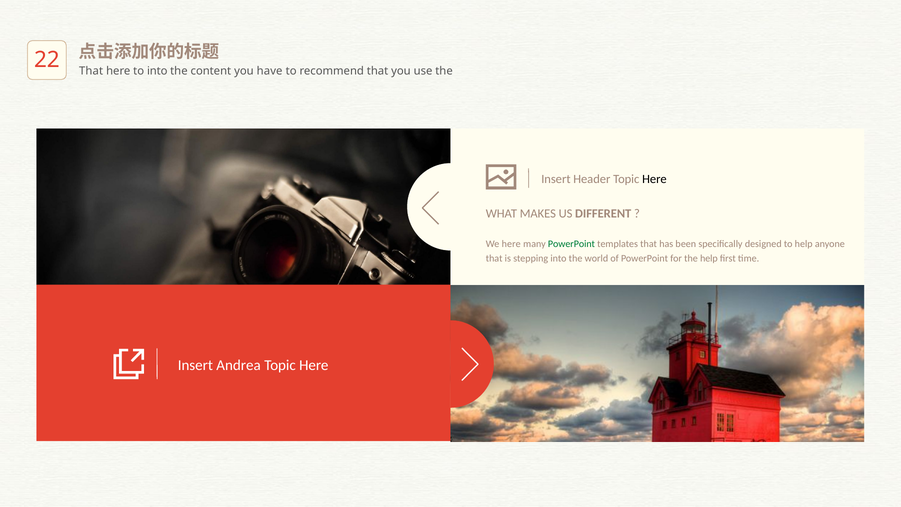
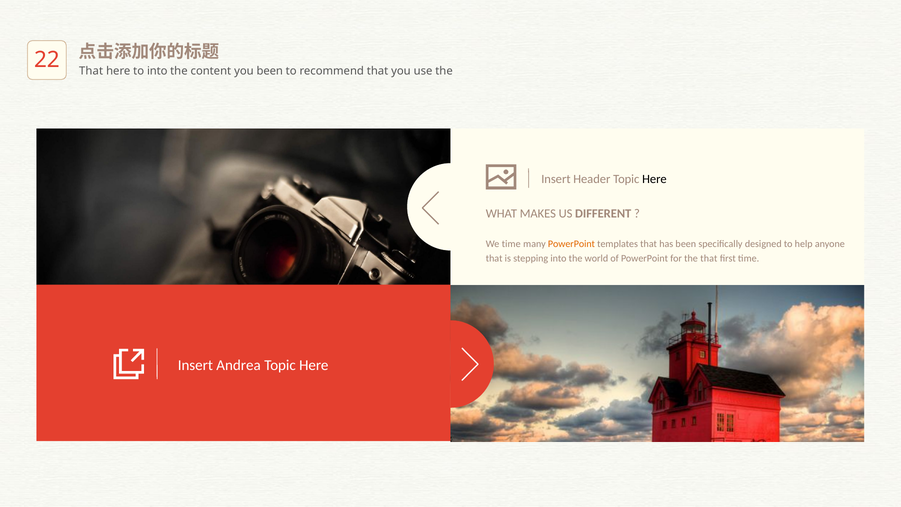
you have: have -> been (270, 71)
We here: here -> time (511, 244)
PowerPoint colour: green -> orange (571, 244)
the help: help -> that (709, 258)
